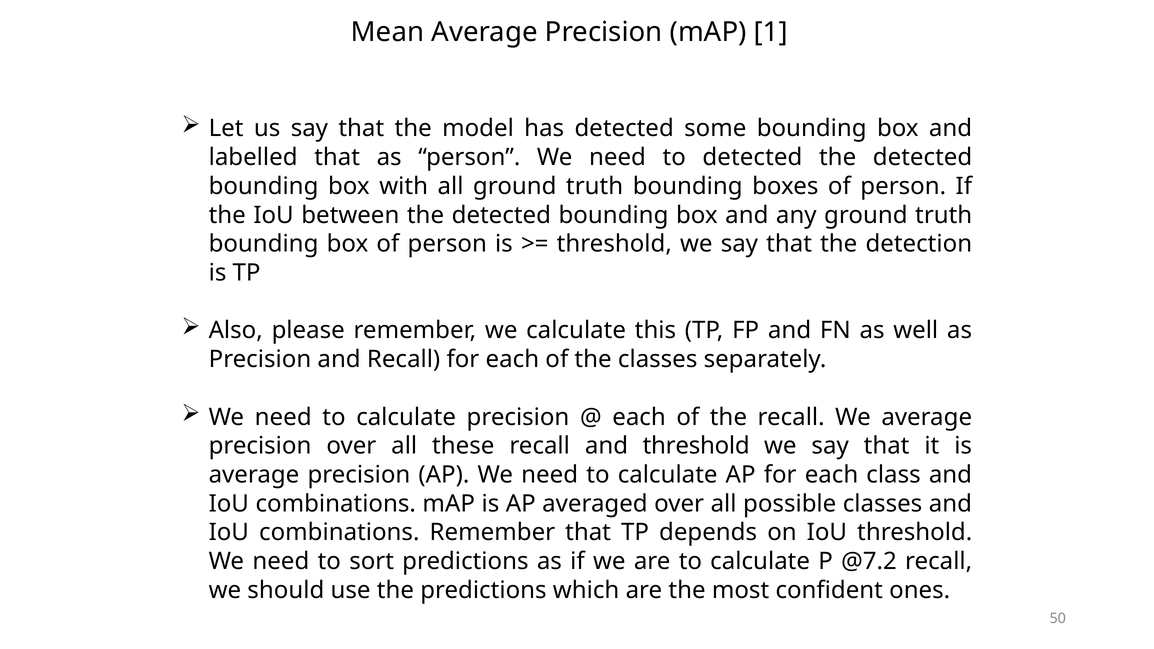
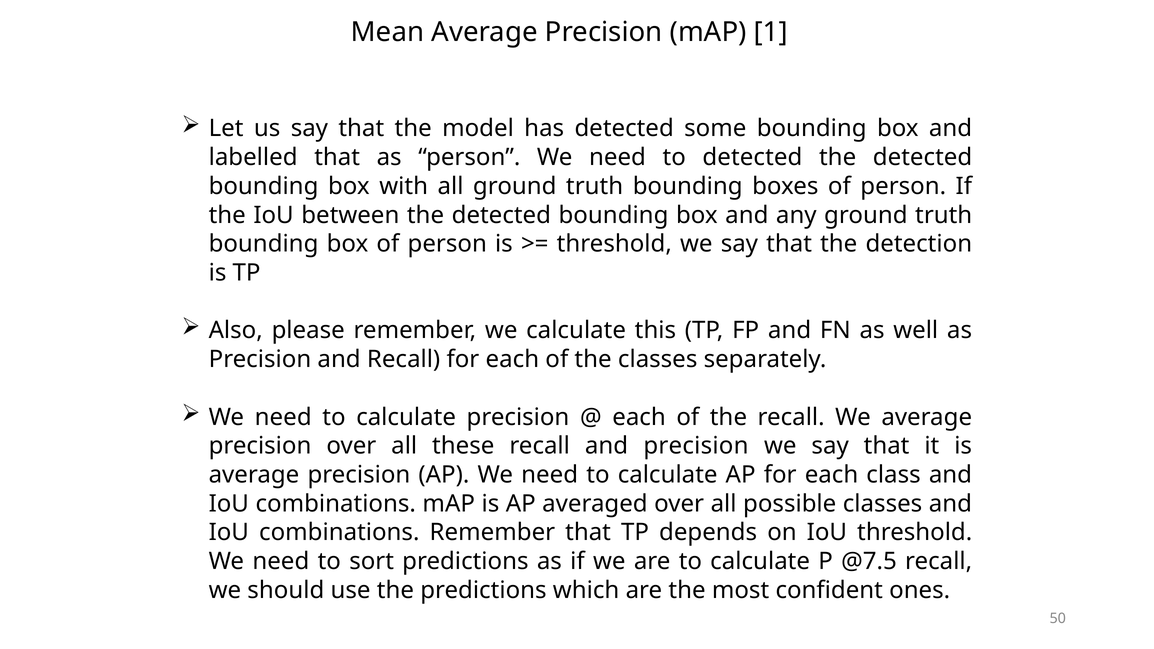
and threshold: threshold -> precision (696, 446)
@7.2: @7.2 -> @7.5 (869, 561)
